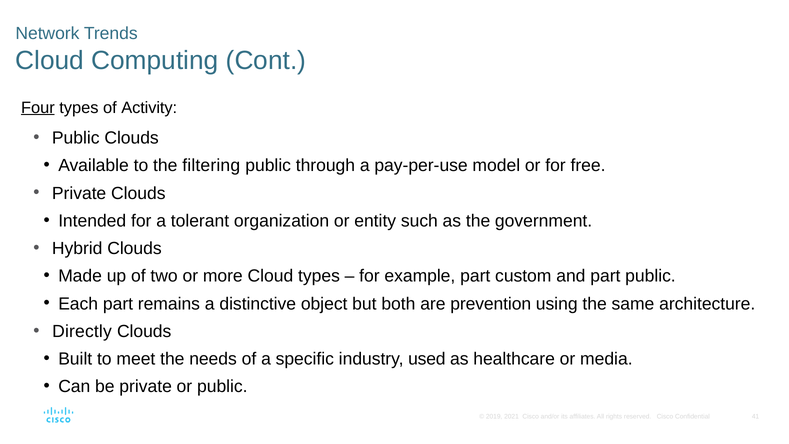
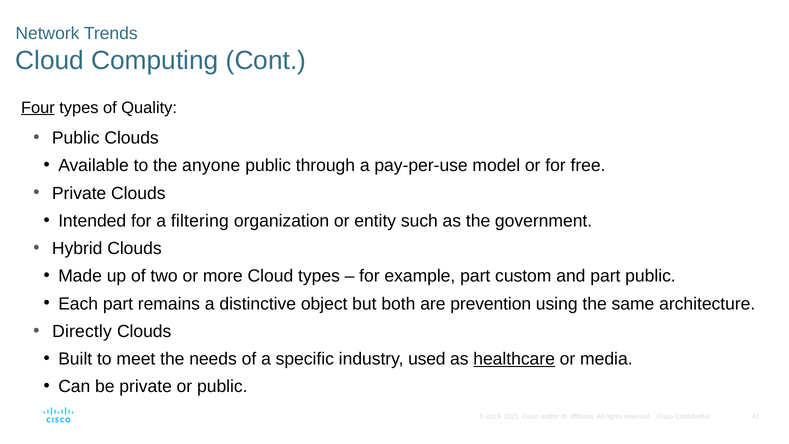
Activity: Activity -> Quality (149, 108)
filtering: filtering -> anyone (211, 166)
tolerant: tolerant -> filtering (200, 221)
healthcare underline: none -> present (514, 359)
